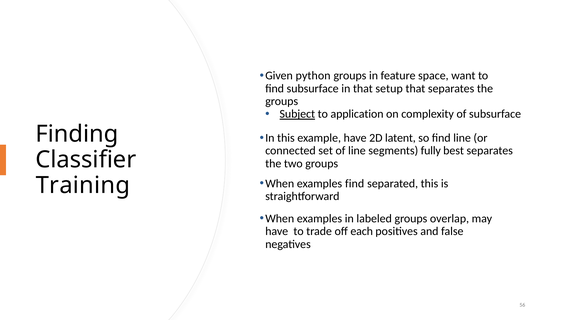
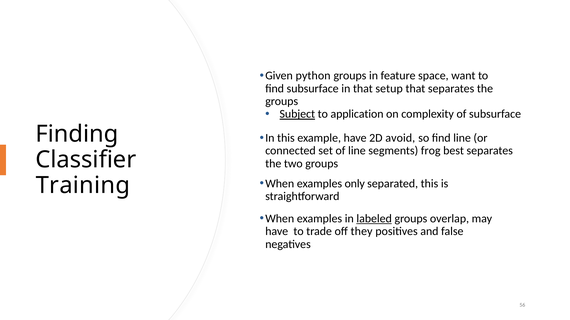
latent: latent -> avoid (400, 138)
fully: fully -> frog (431, 151)
examples find: find -> only (355, 184)
labeled underline: none -> present (374, 219)
each: each -> they (362, 232)
